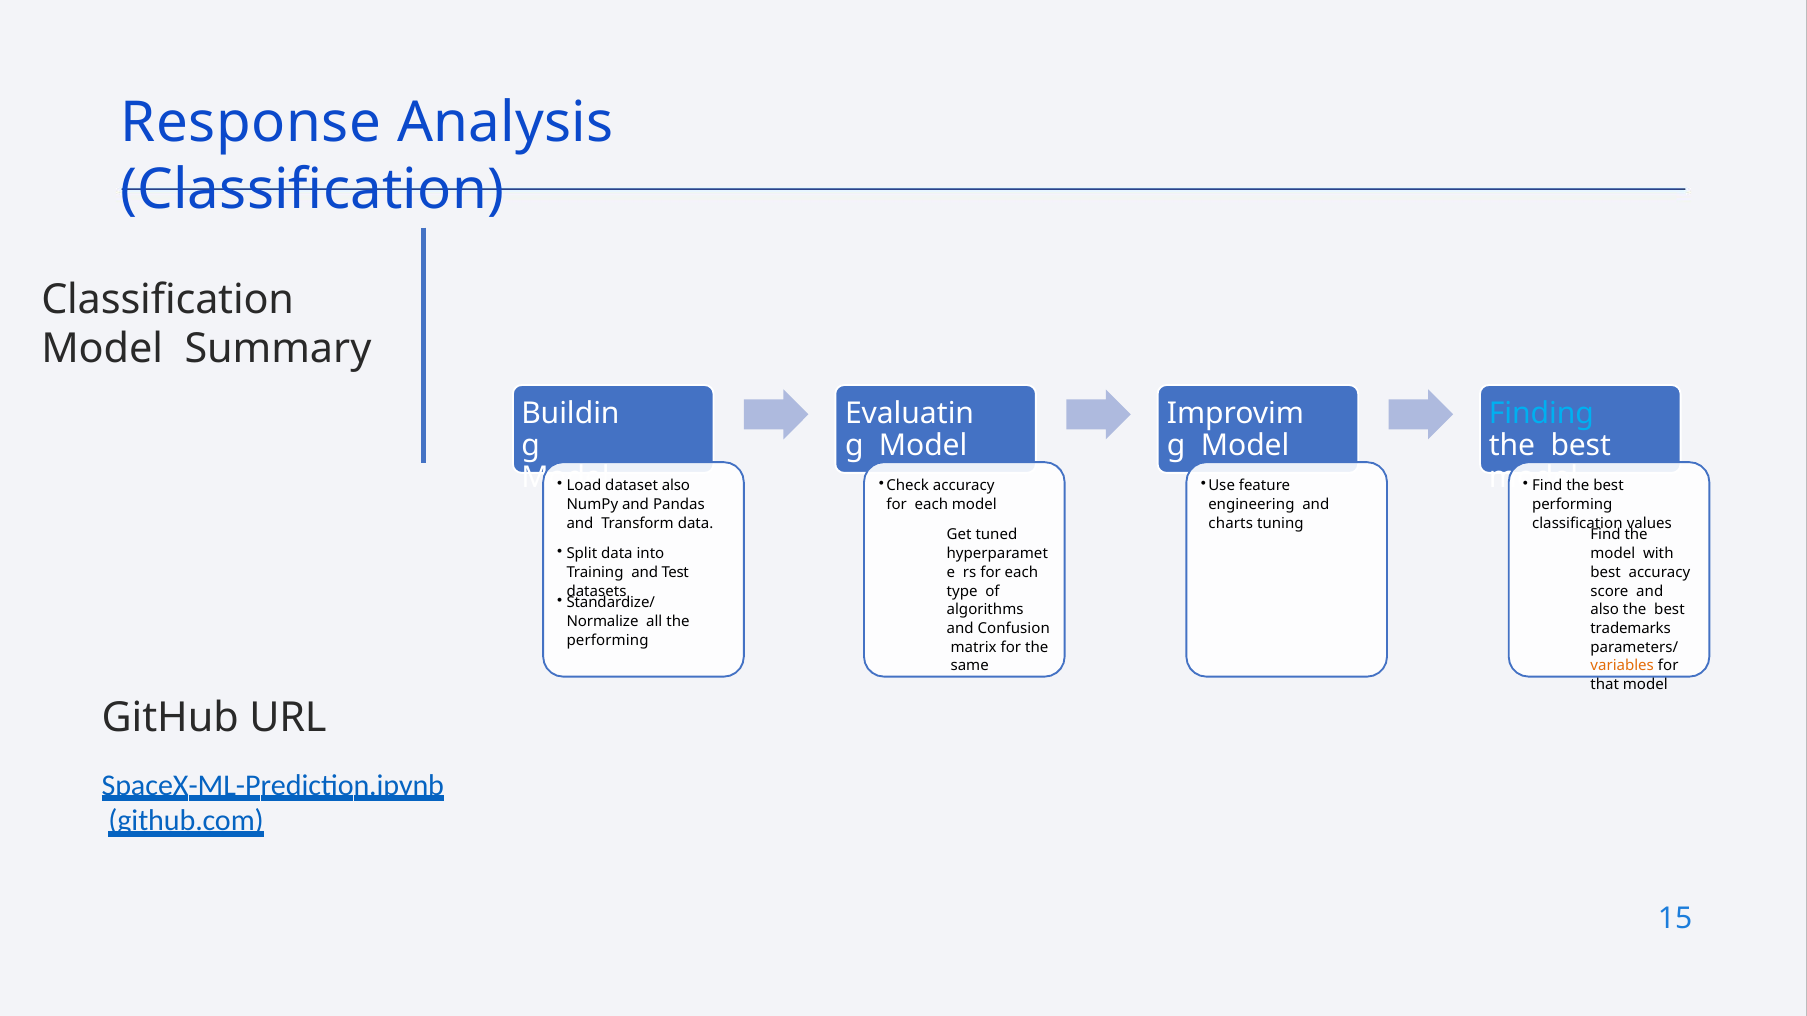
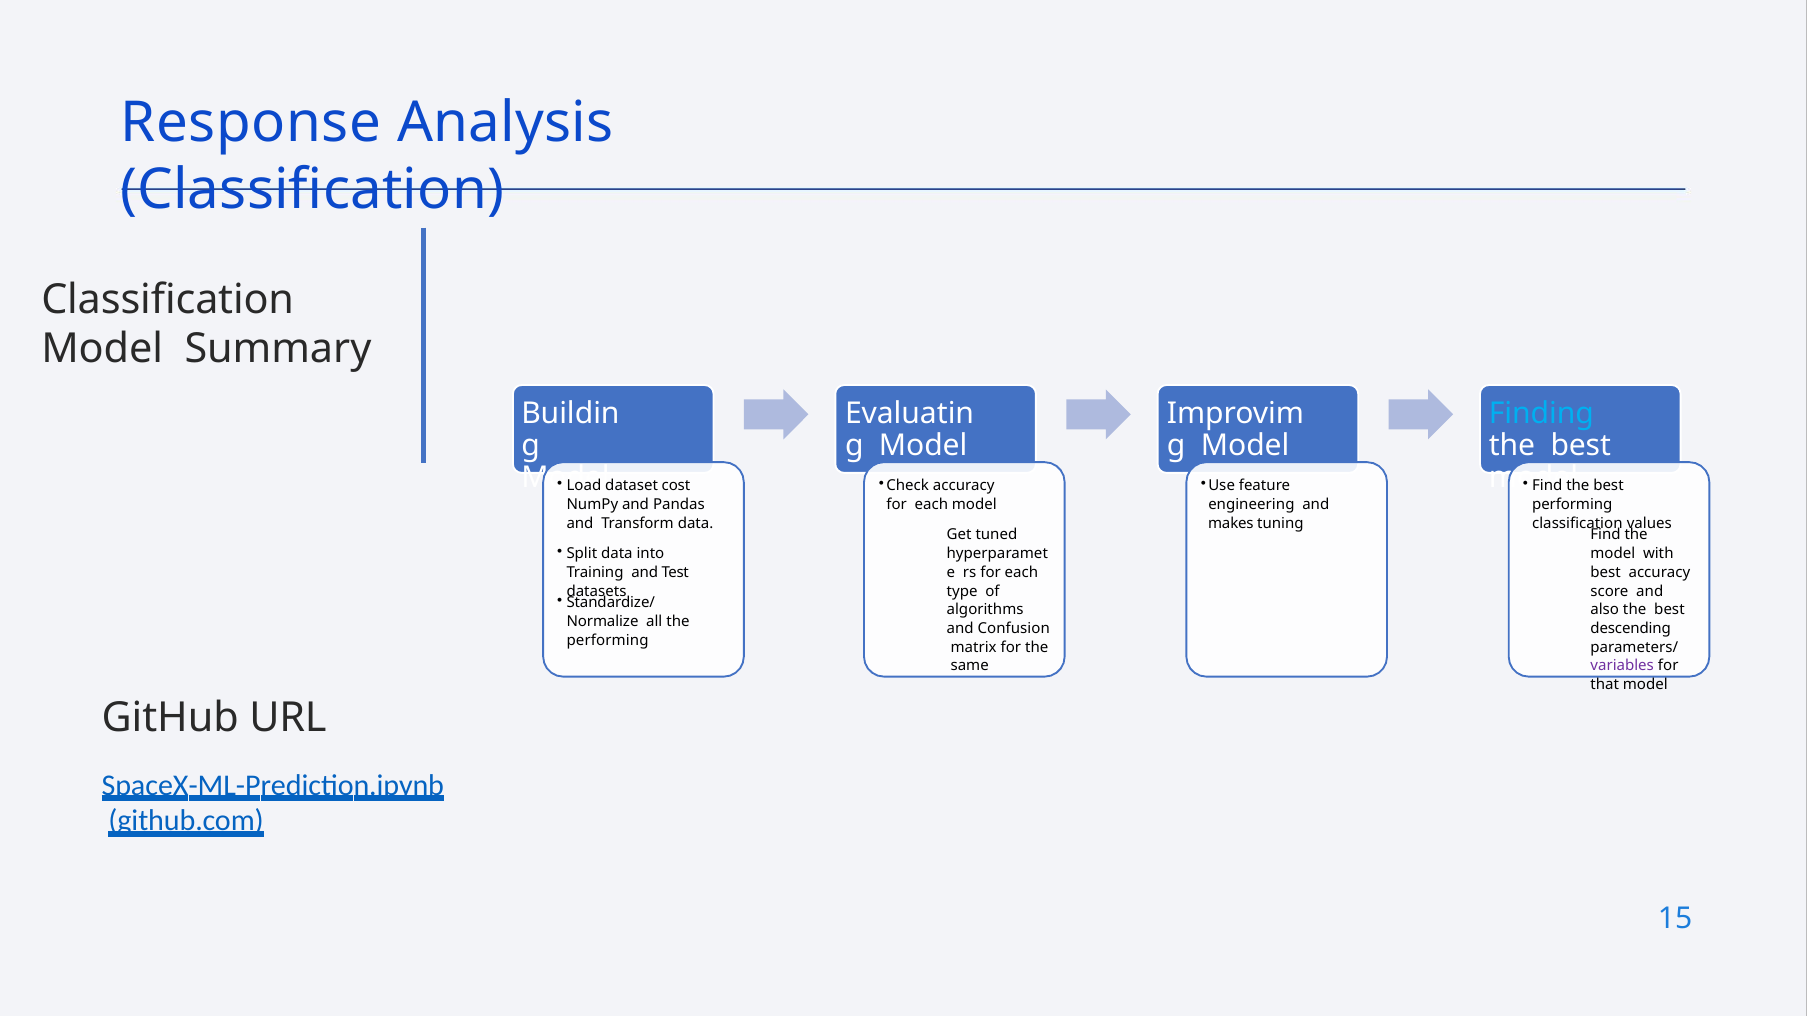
dataset also: also -> cost (676, 486)
charts: charts -> makes (1231, 524)
trademarks: trademarks -> descending (1631, 629)
variables colour: orange -> purple (1622, 666)
